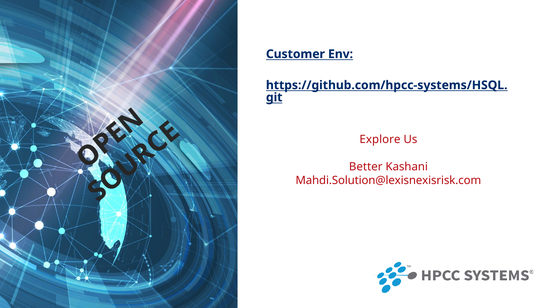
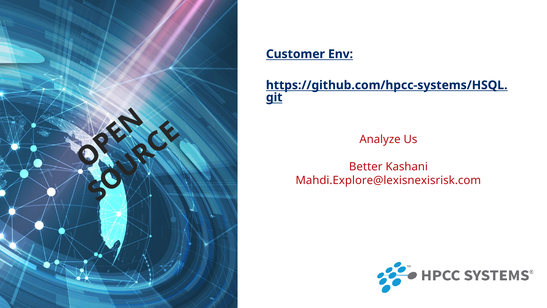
Explore: Explore -> Analyze (380, 139)
Mahdi.Solution@lexisnexisrisk.com: Mahdi.Solution@lexisnexisrisk.com -> Mahdi.Explore@lexisnexisrisk.com (388, 180)
